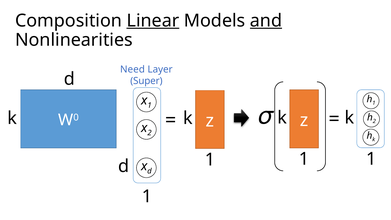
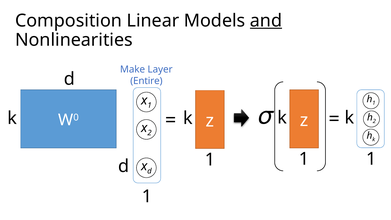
Linear underline: present -> none (153, 21)
Need: Need -> Make (133, 69)
Super: Super -> Entire (146, 81)
